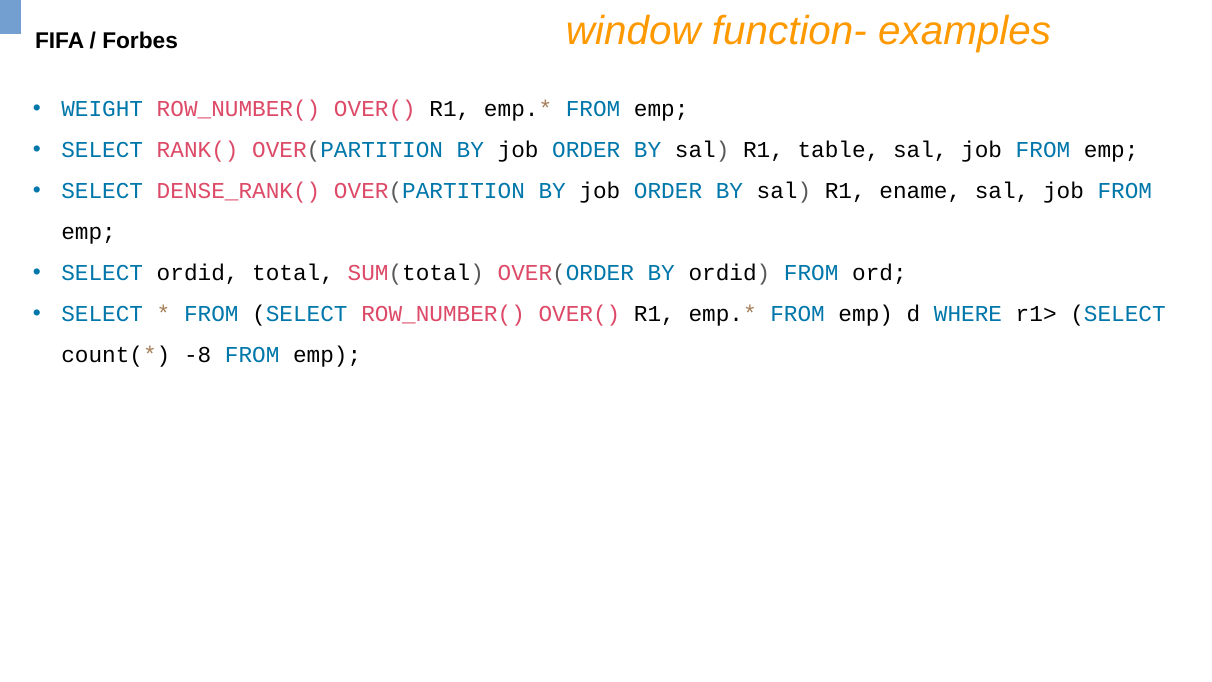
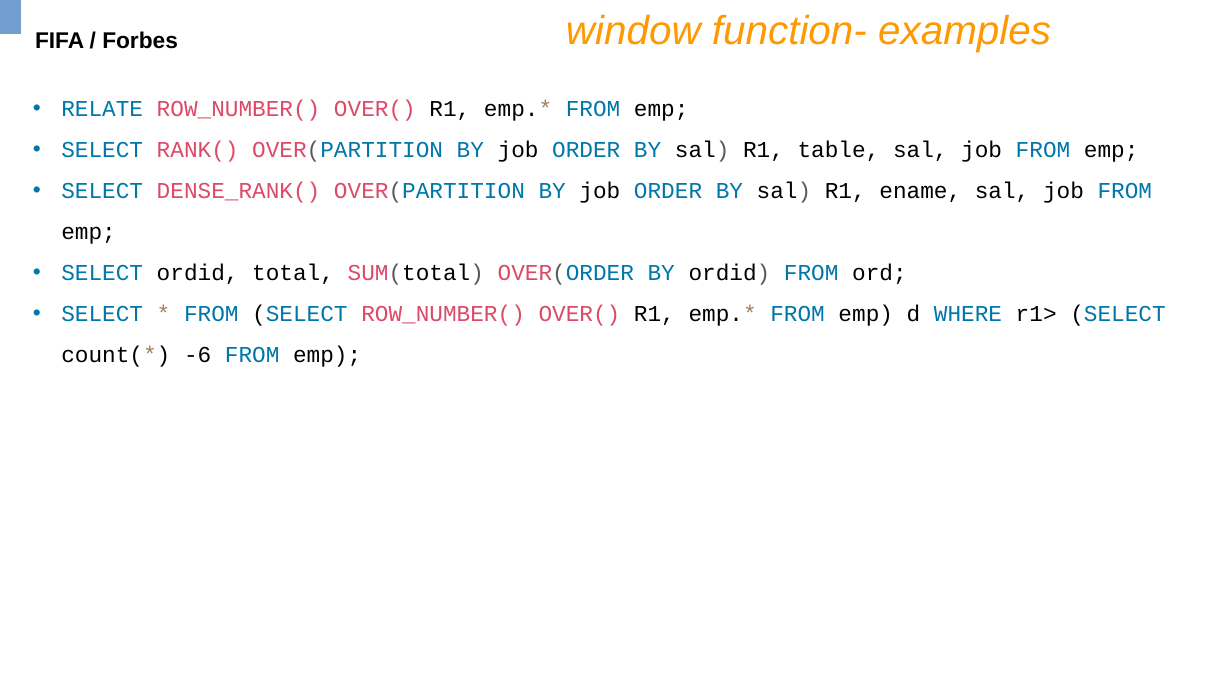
WEIGHT: WEIGHT -> RELATE (102, 109)
-8: -8 -> -6 (198, 355)
